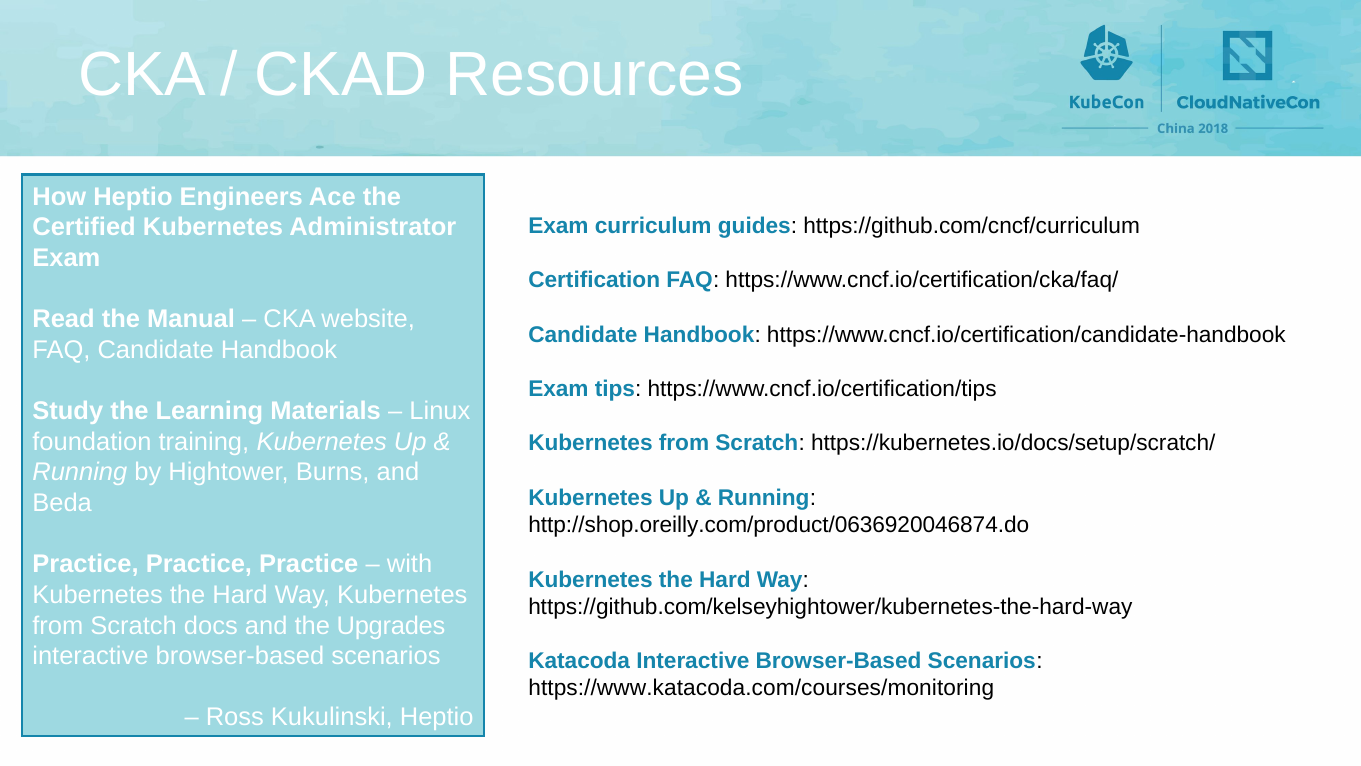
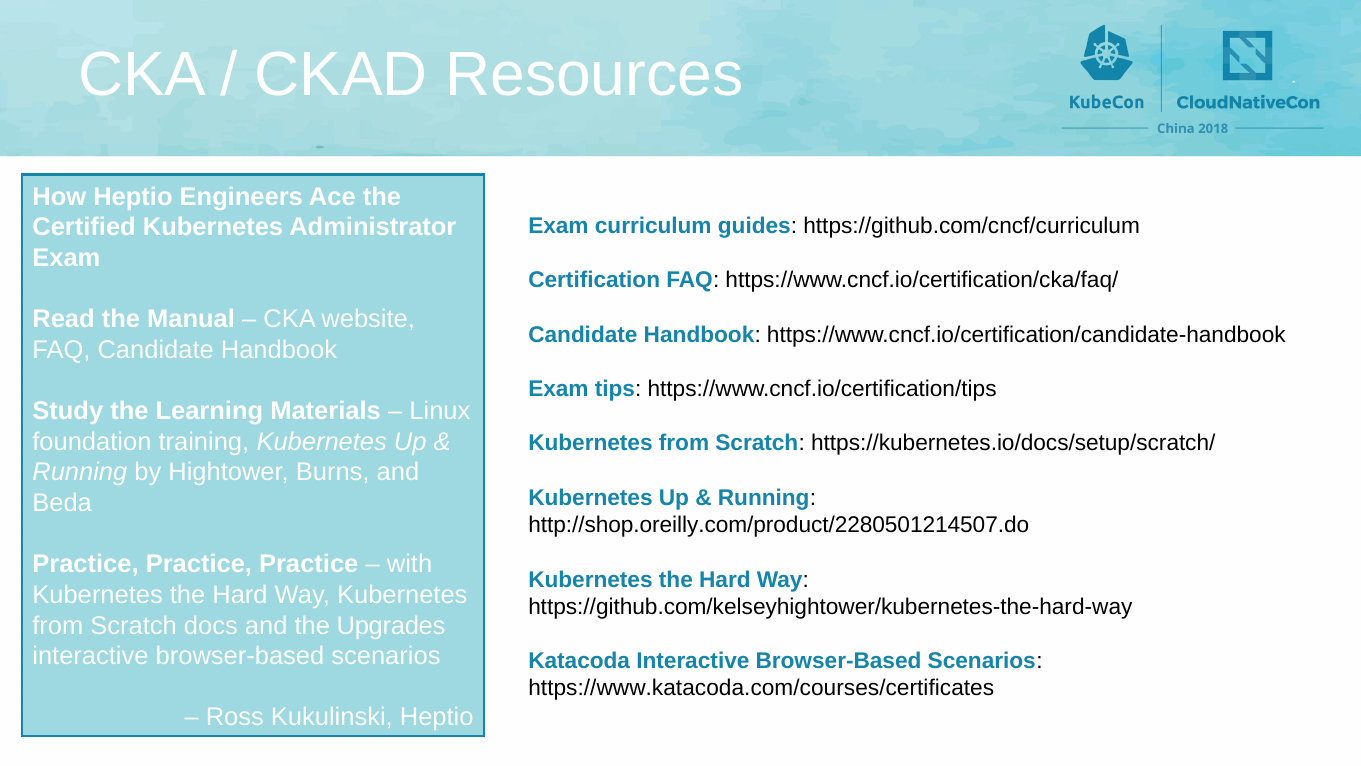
http://shop.oreilly.com/product/0636920046874.do: http://shop.oreilly.com/product/0636920046874.do -> http://shop.oreilly.com/product/2280501214507.do (779, 525)
https://www.katacoda.com/courses/monitoring: https://www.katacoda.com/courses/monitoring -> https://www.katacoda.com/courses/certificates (761, 688)
